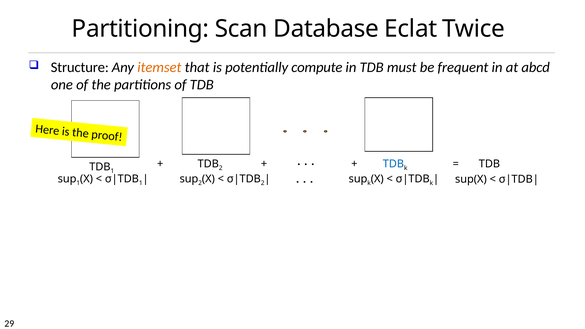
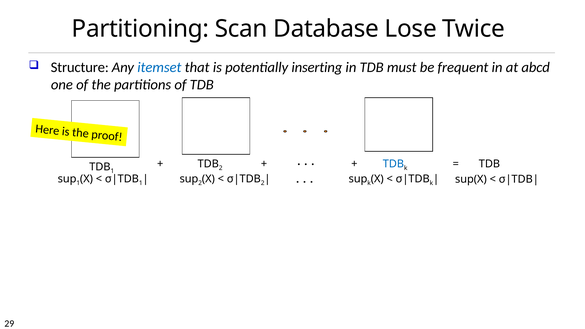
Eclat: Eclat -> Lose (411, 29)
itemset colour: orange -> blue (159, 67)
compute: compute -> inserting (317, 67)
